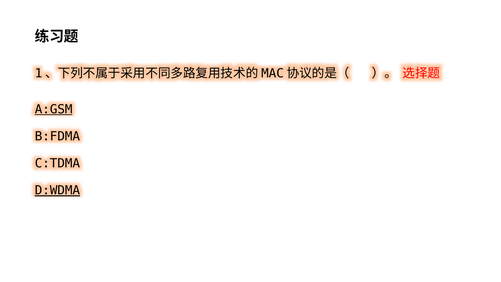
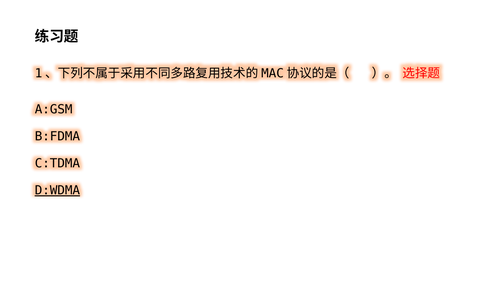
A:GSM underline: present -> none (54, 109)
